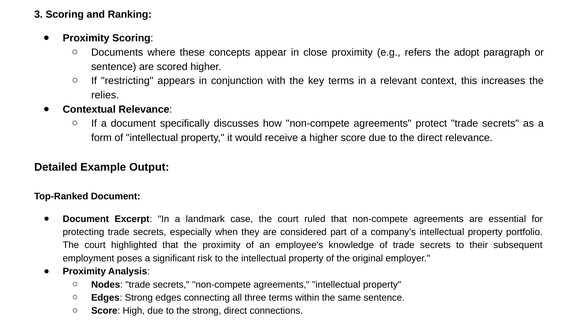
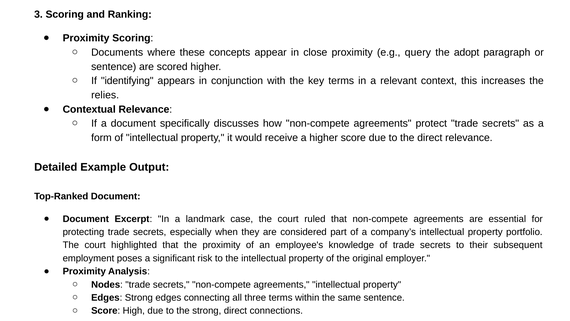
refers: refers -> query (418, 52)
restricting: restricting -> identifying (127, 81)
